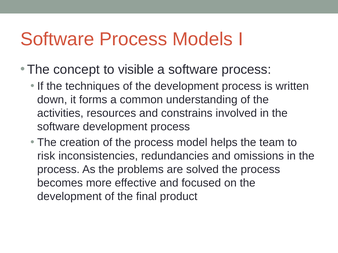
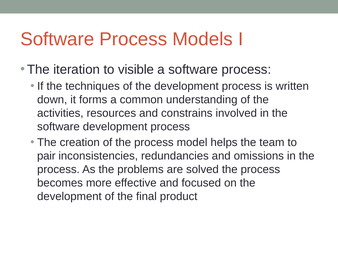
concept: concept -> iteration (77, 70)
risk: risk -> pair (46, 156)
